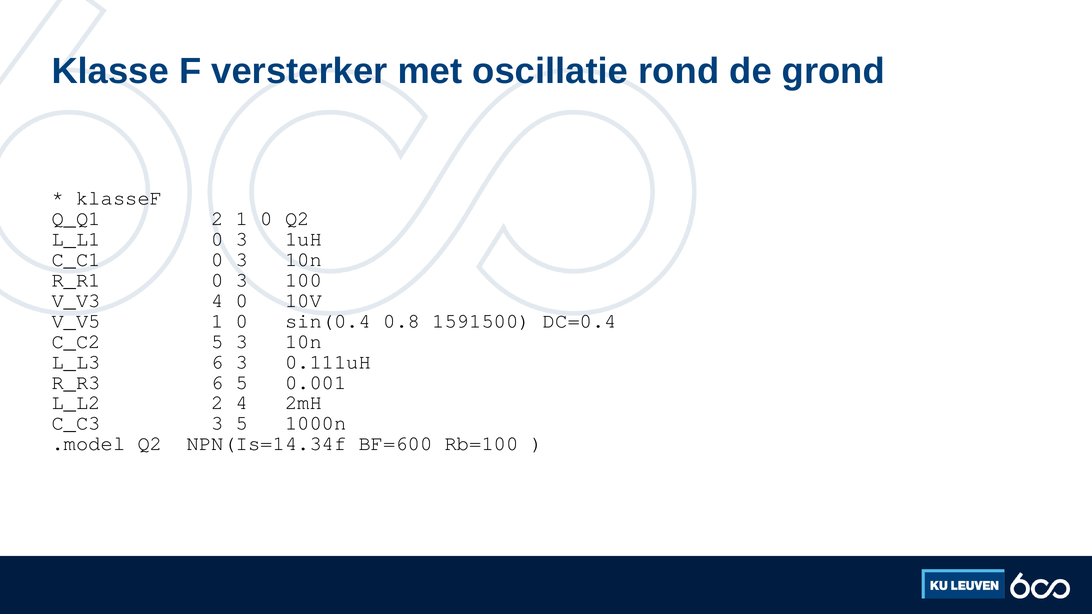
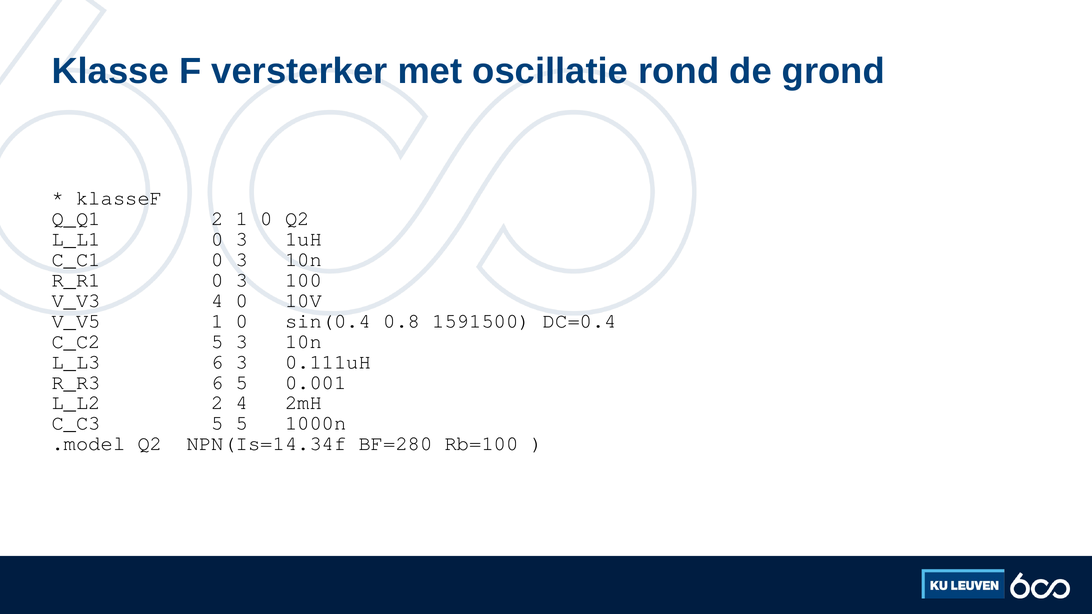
C_C3 3: 3 -> 5 (217, 423)
BF=600: BF=600 -> BF=280 (396, 444)
